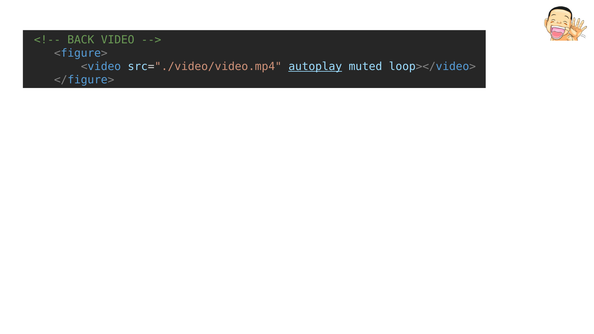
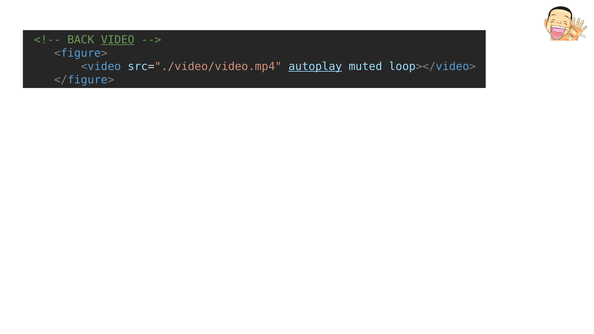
VIDEO underline: none -> present (118, 40)
